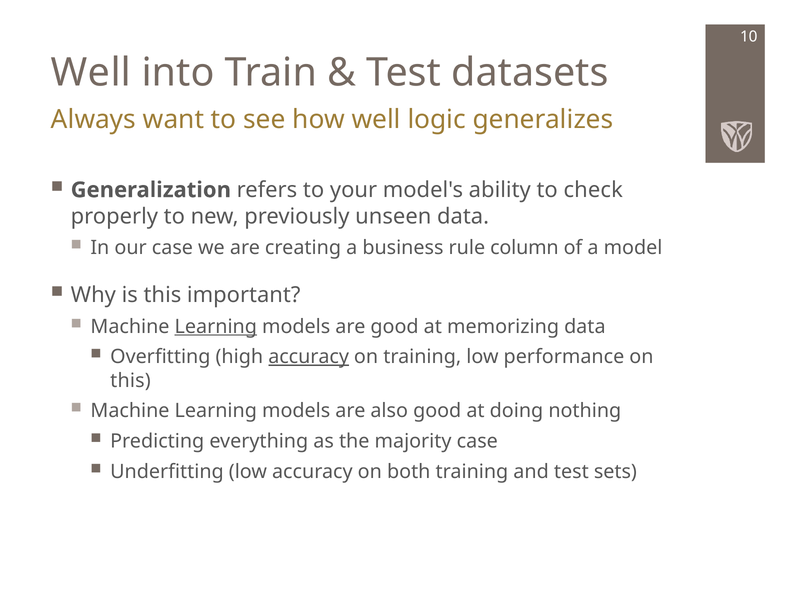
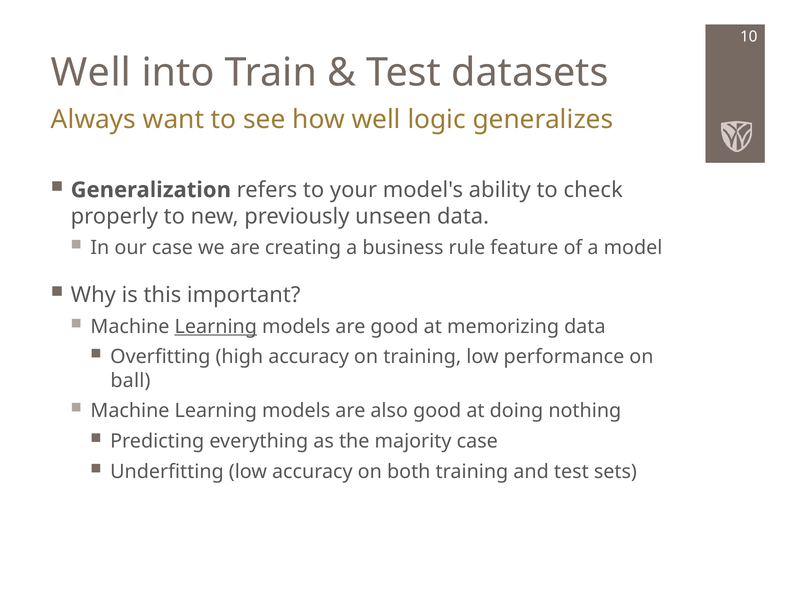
column: column -> feature (524, 248)
accuracy underline: present -> none (309, 357)
this: this -> ball (130, 380)
